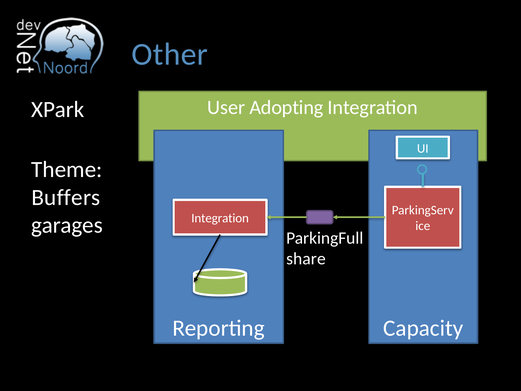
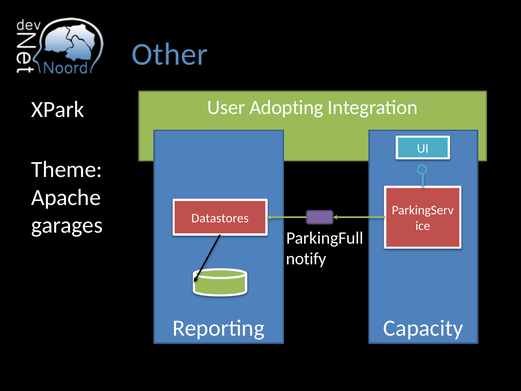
Buffers: Buffers -> Apache (66, 197)
Integration: Integration -> Datastores (220, 218)
share: share -> notify (306, 259)
